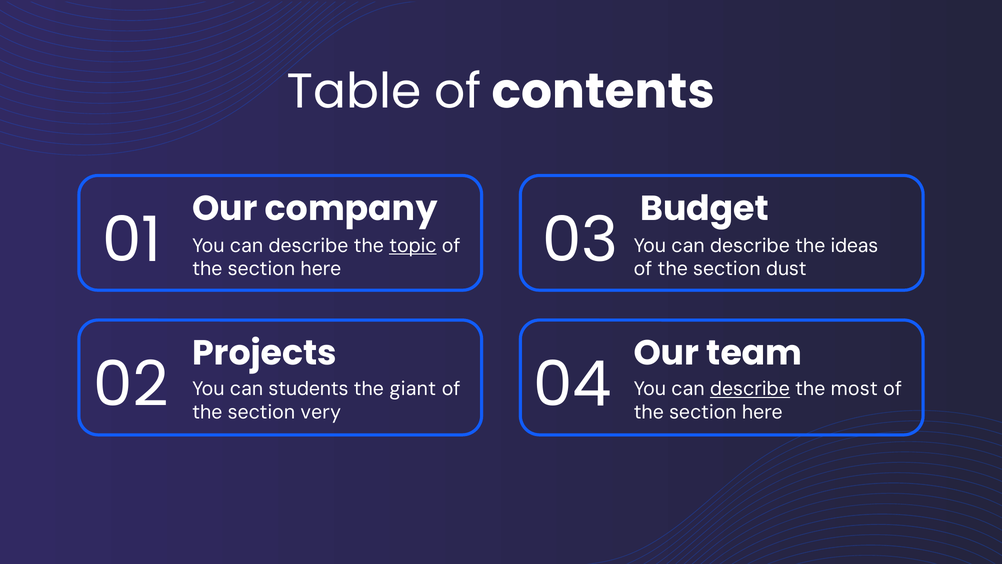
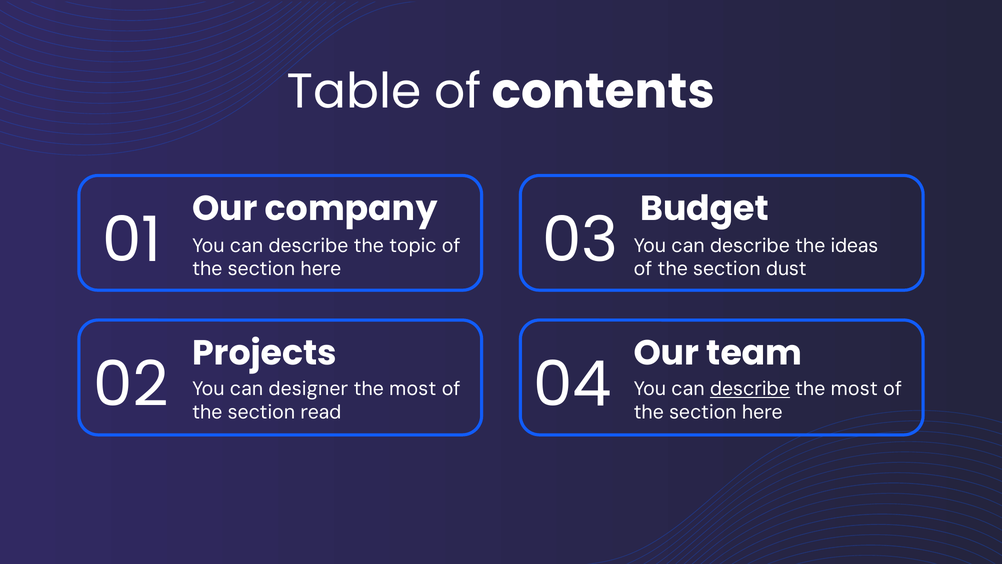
topic underline: present -> none (413, 245)
students: students -> designer (308, 389)
giant: giant -> most (413, 389)
very: very -> read (321, 412)
